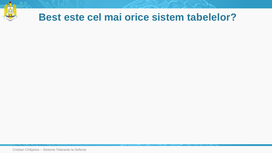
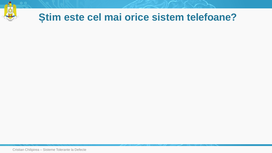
Best: Best -> Știm (50, 17)
tabelelor: tabelelor -> telefoane (212, 17)
